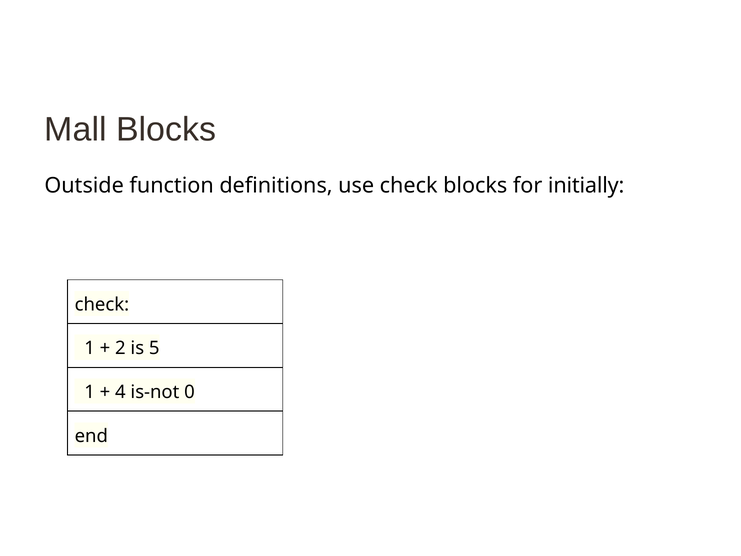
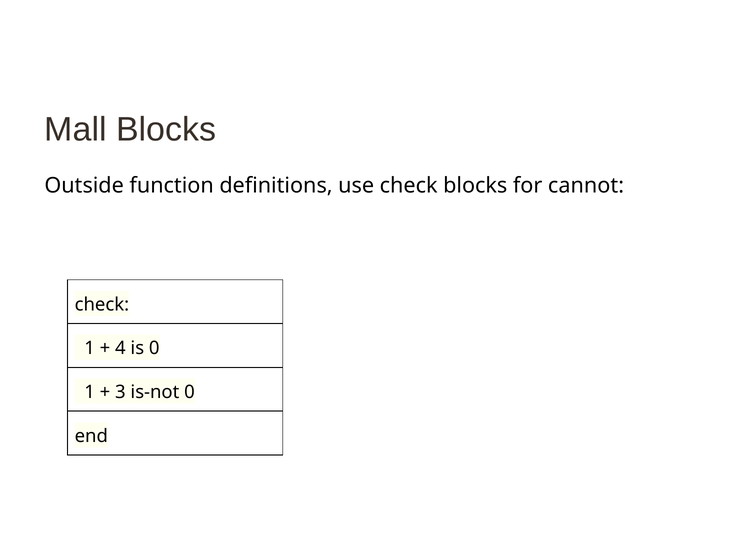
initially: initially -> cannot (586, 186)
2: 2 -> 4 (120, 348)
is 5: 5 -> 0 (154, 348)
4: 4 -> 3 (120, 392)
